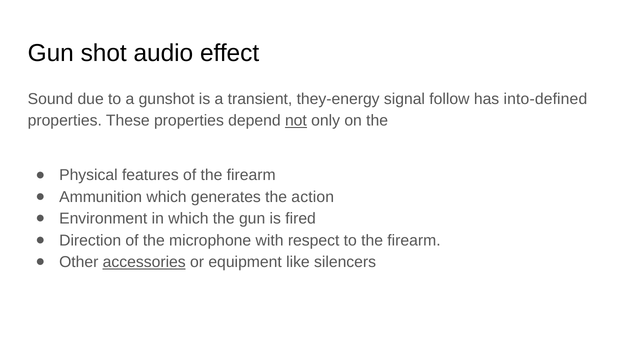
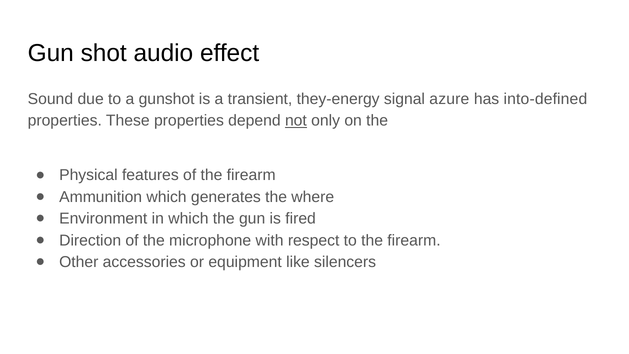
follow: follow -> azure (449, 99)
action: action -> where (313, 197)
accessories underline: present -> none (144, 262)
